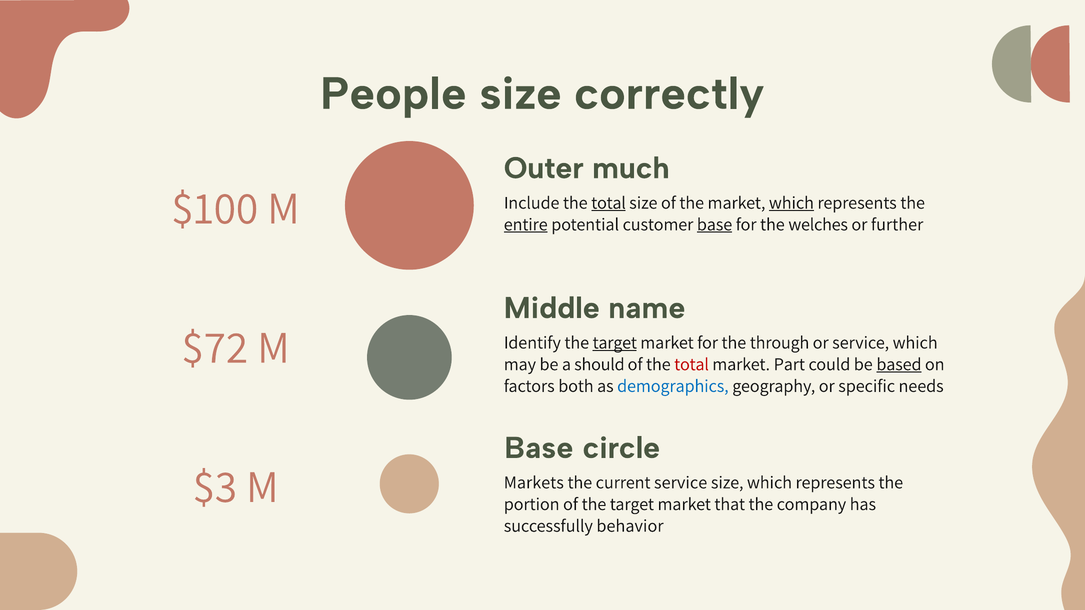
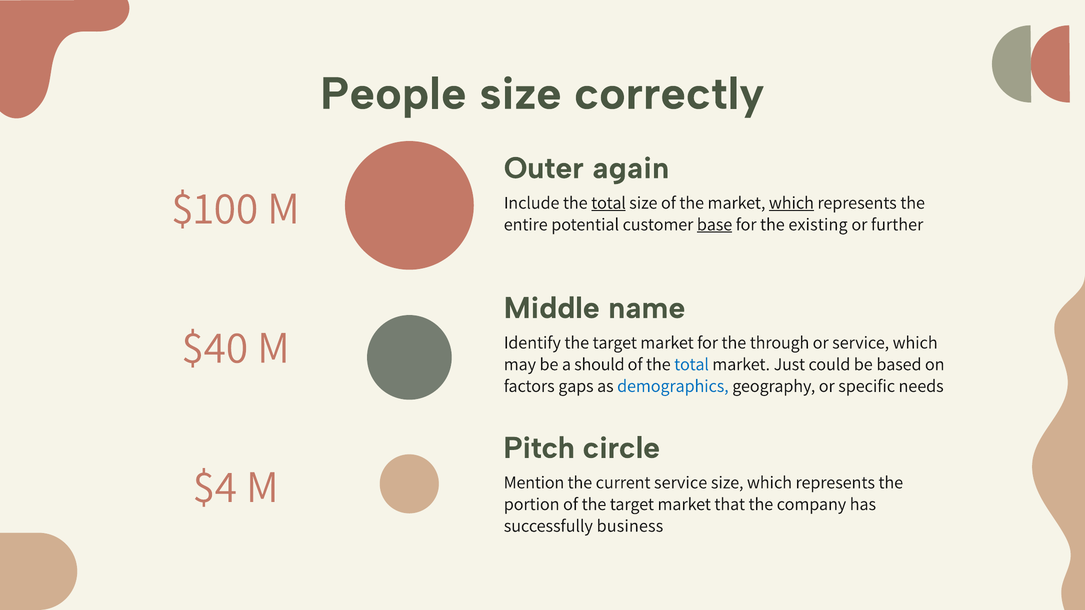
much: much -> again (631, 168)
entire underline: present -> none (526, 225)
welches: welches -> existing (818, 225)
$72: $72 -> $40 (215, 348)
target underline: present -> none (615, 343)
total colour: red -> blue (692, 364)
Part: Part -> Just (789, 364)
based underline: present -> none (899, 364)
both: both -> gaps (576, 386)
Base: Base -> Pitch (539, 448)
$3: $3 -> $4 (215, 487)
Markets: Markets -> Mention (534, 483)
behavior: behavior -> business (630, 526)
